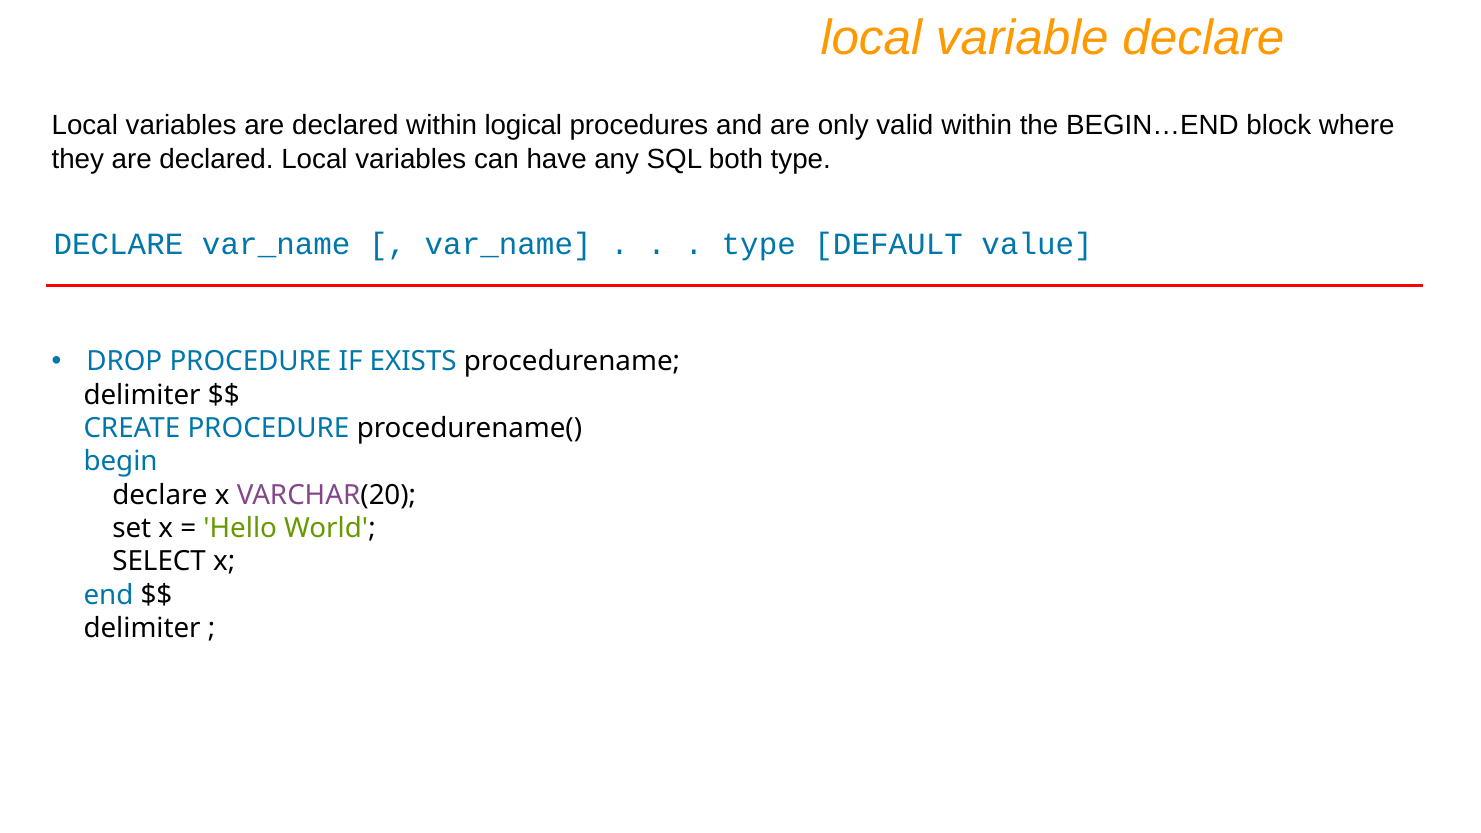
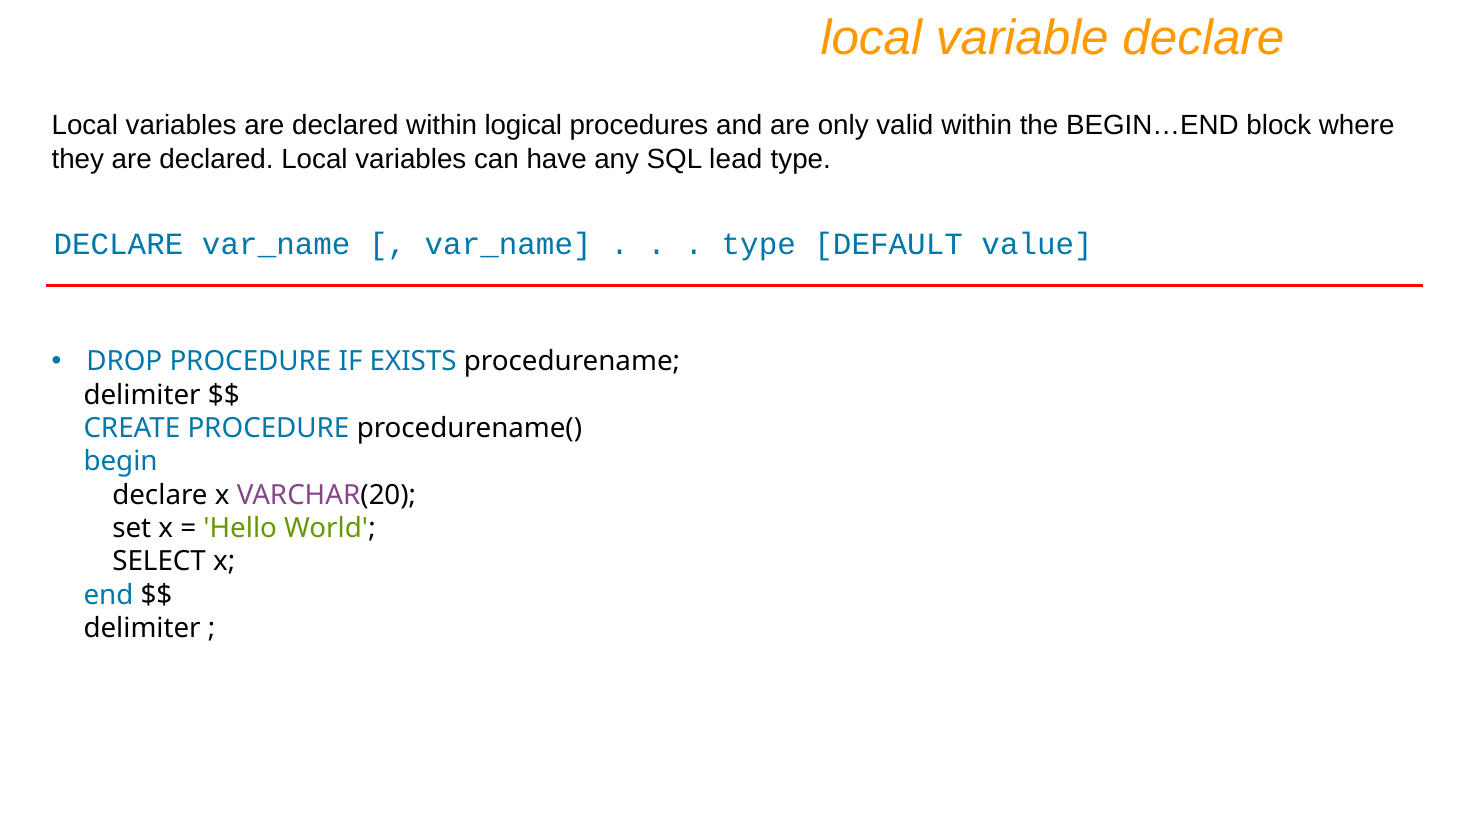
both: both -> lead (736, 159)
